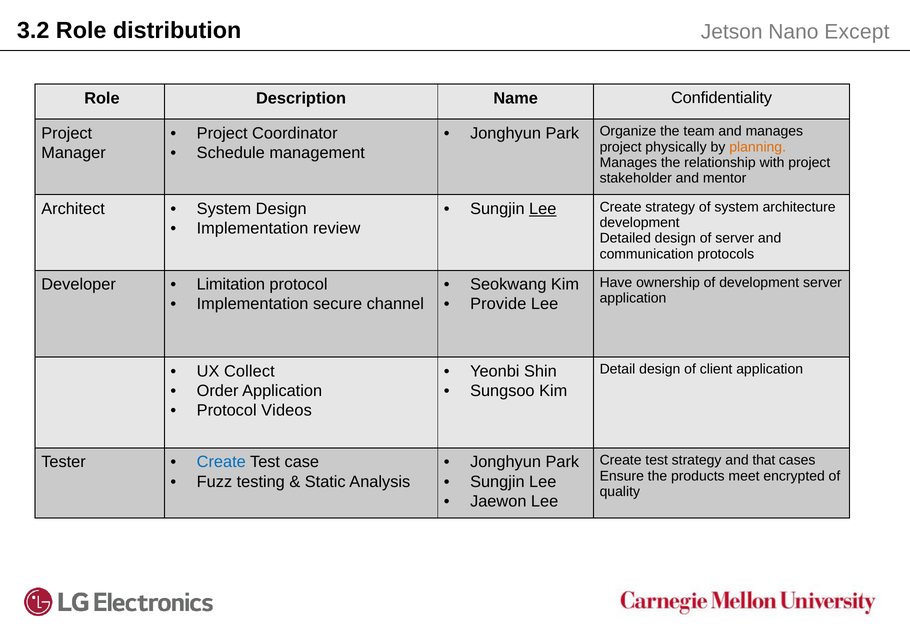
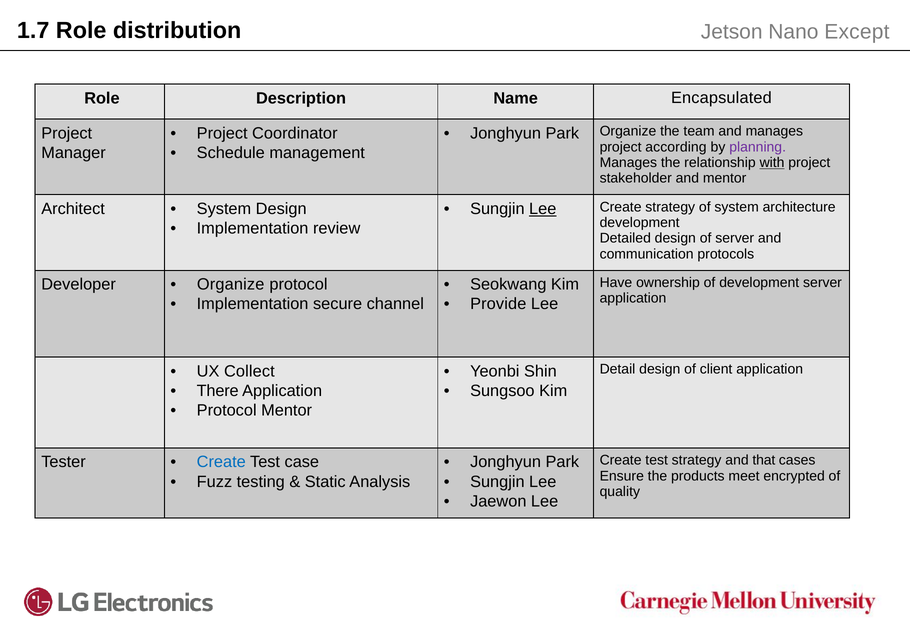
3.2: 3.2 -> 1.7 (33, 31)
Confidentiality: Confidentiality -> Encapsulated (721, 98)
physically: physically -> according (676, 147)
planning colour: orange -> purple (758, 147)
with underline: none -> present (772, 163)
Limitation: Limitation -> Organize (231, 284)
Order: Order -> There (218, 391)
Protocol Videos: Videos -> Mentor (287, 410)
